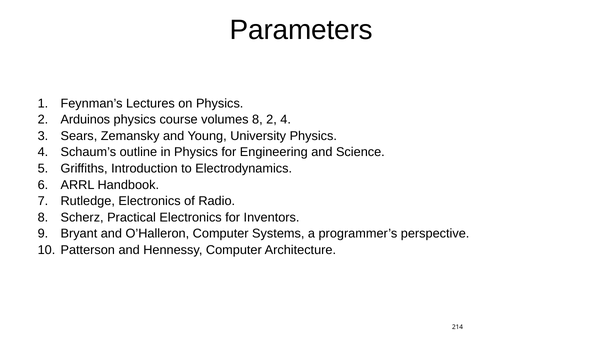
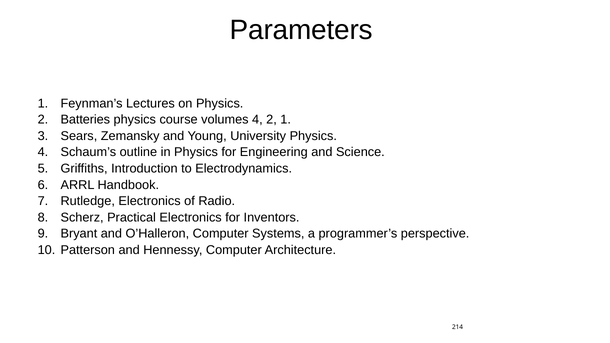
Arduinos: Arduinos -> Batteries (85, 120)
volumes 8: 8 -> 4 (257, 120)
2 4: 4 -> 1 (286, 120)
